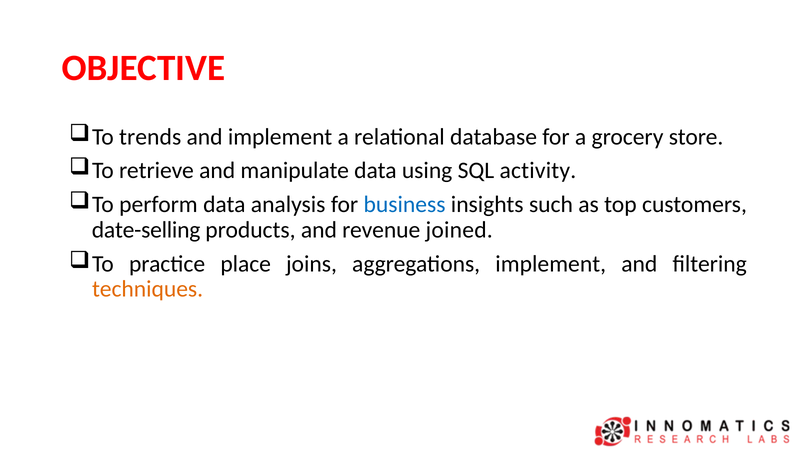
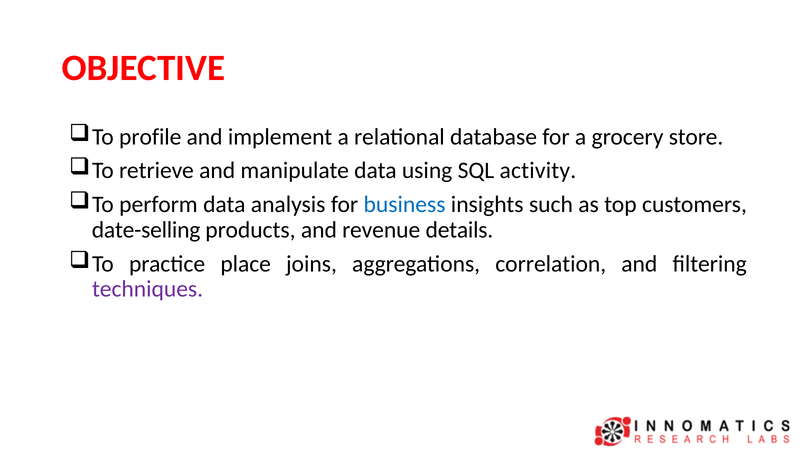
trends: trends -> profile (150, 137)
joined: joined -> details (459, 230)
aggregations implement: implement -> correlation (551, 264)
techniques colour: orange -> purple (148, 289)
